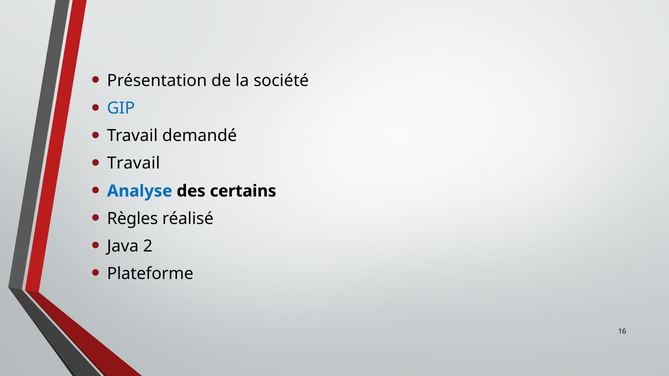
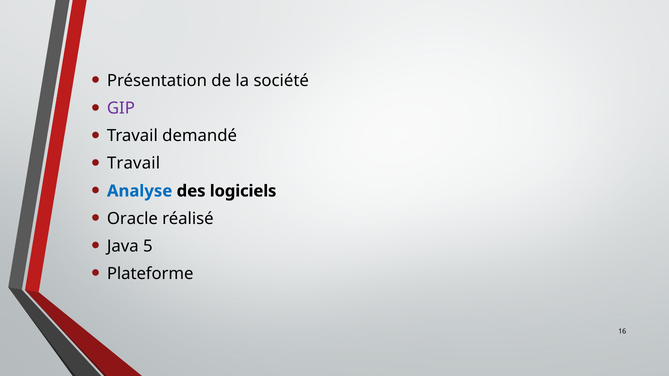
GIP colour: blue -> purple (121, 108)
certains: certains -> logiciels (243, 191)
Règles: Règles -> Oracle (132, 219)
2: 2 -> 5 (148, 246)
